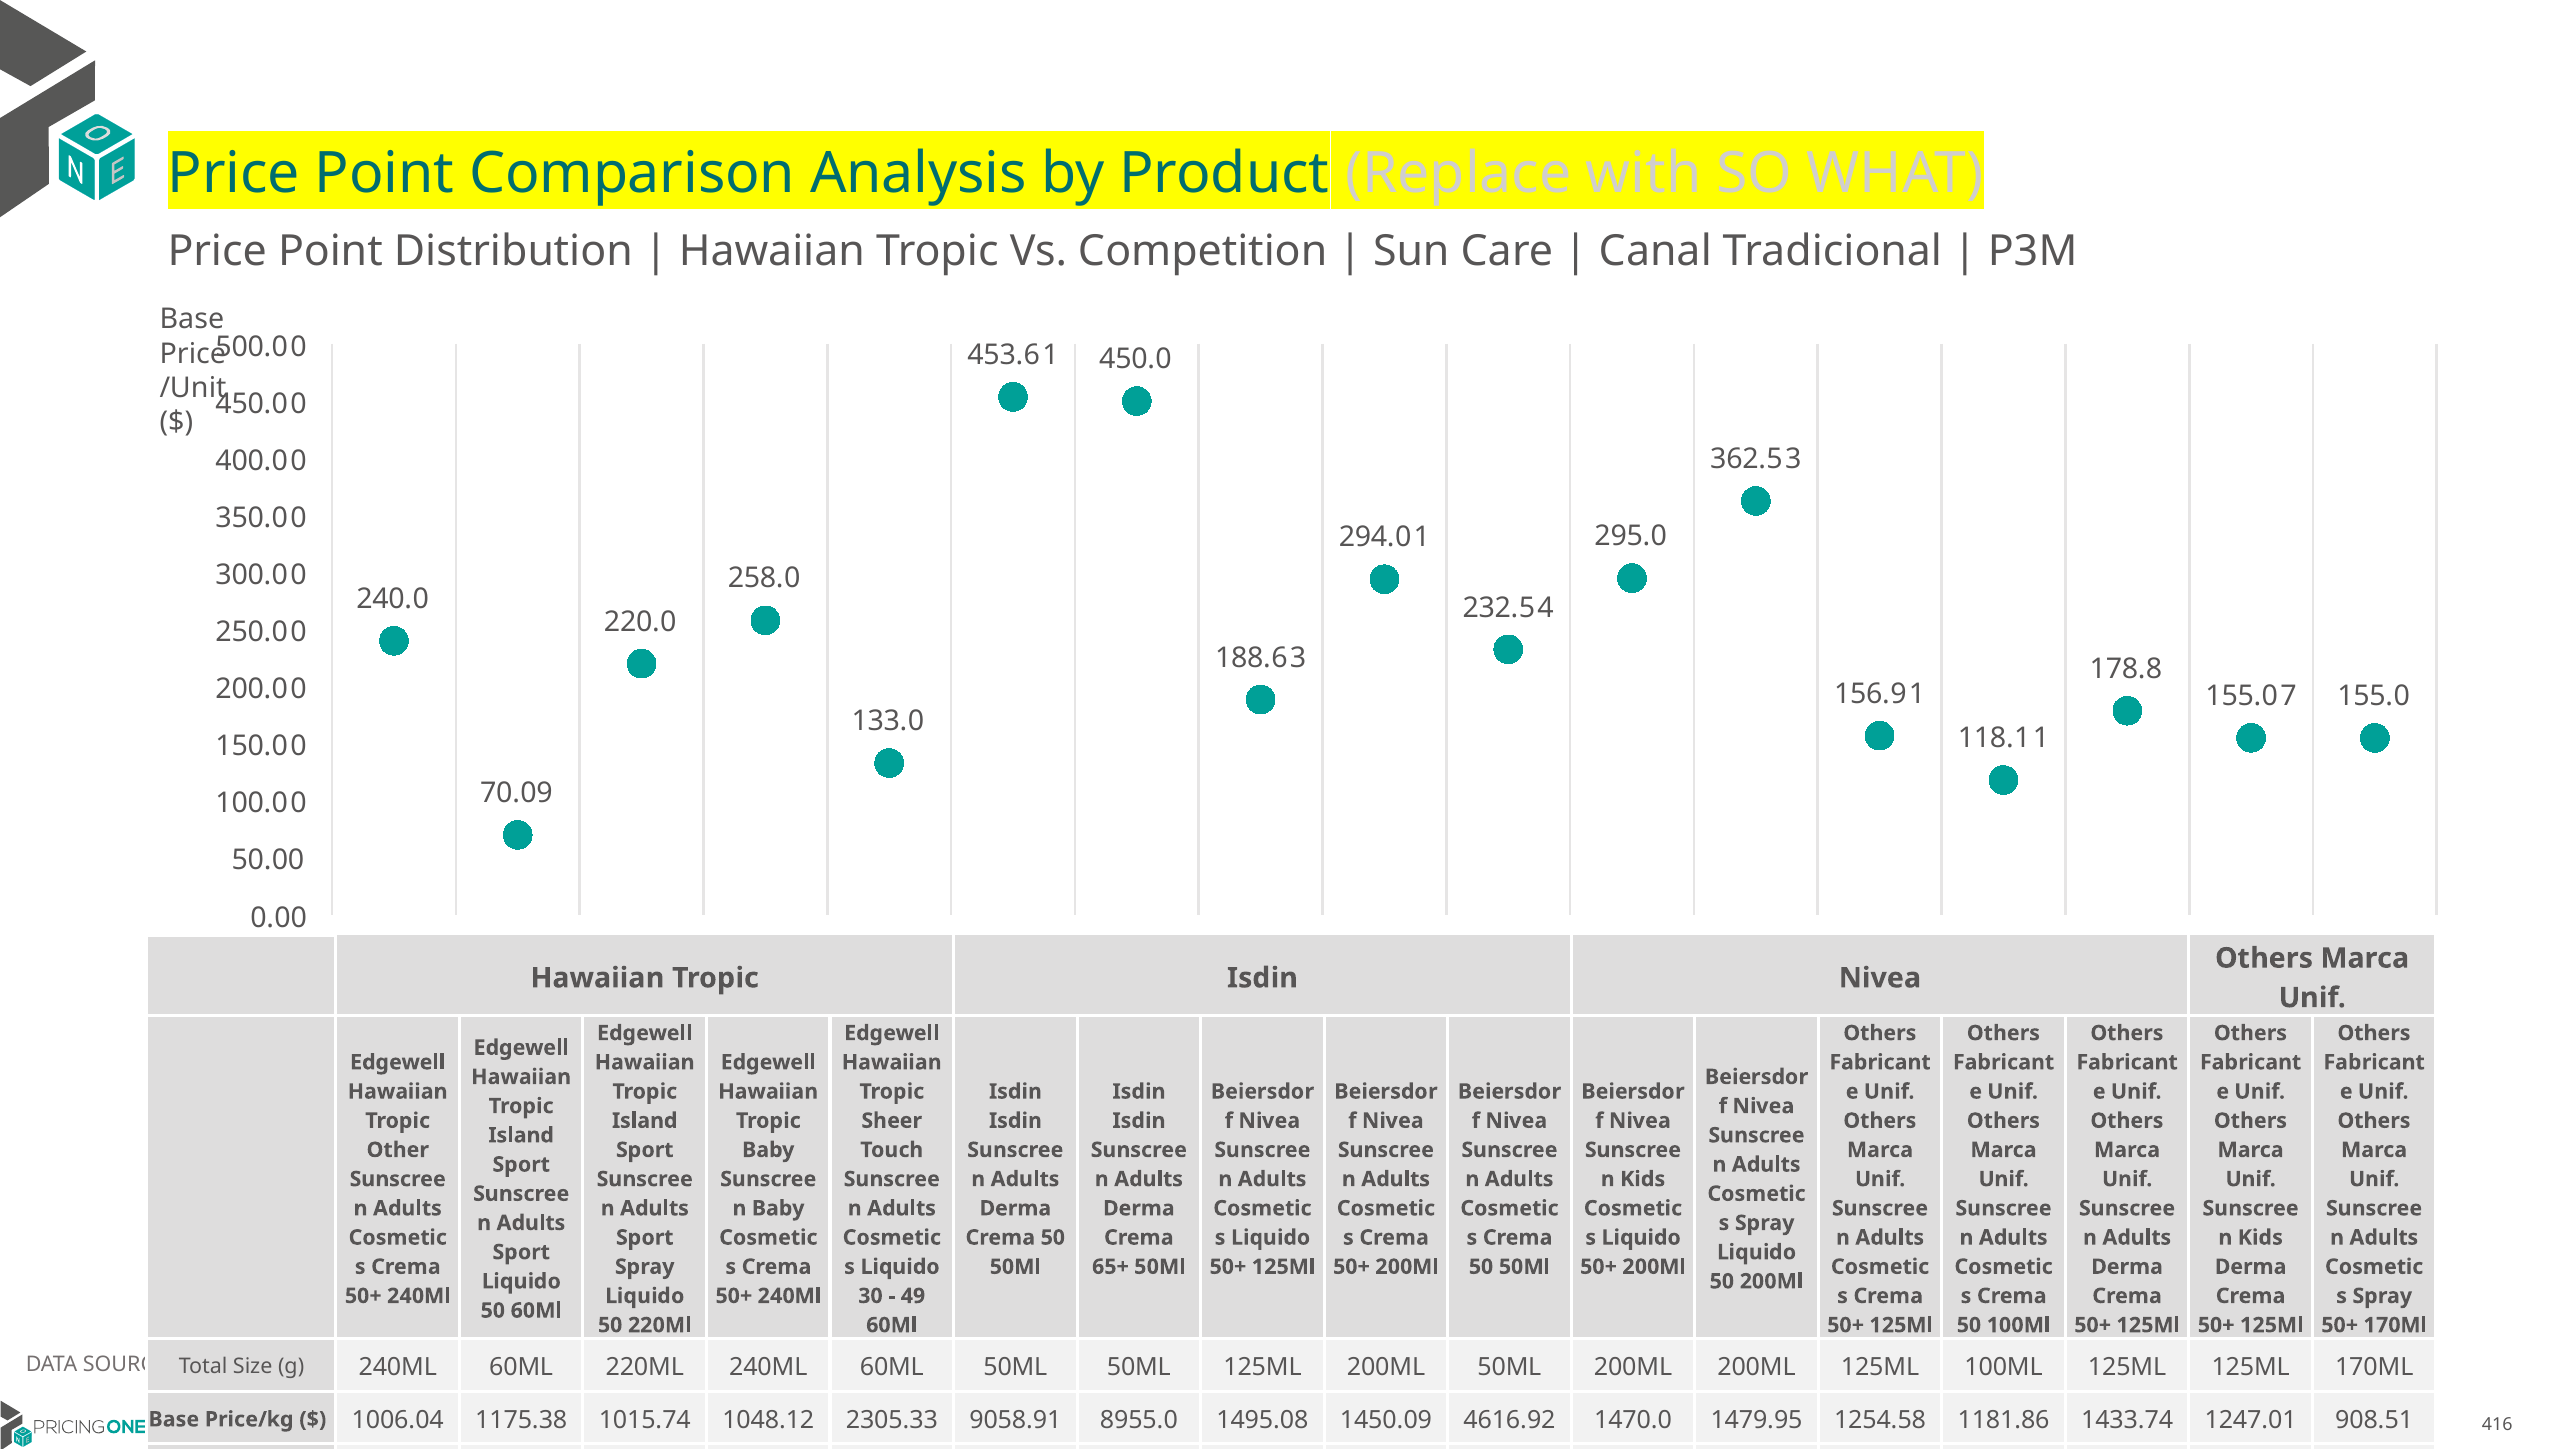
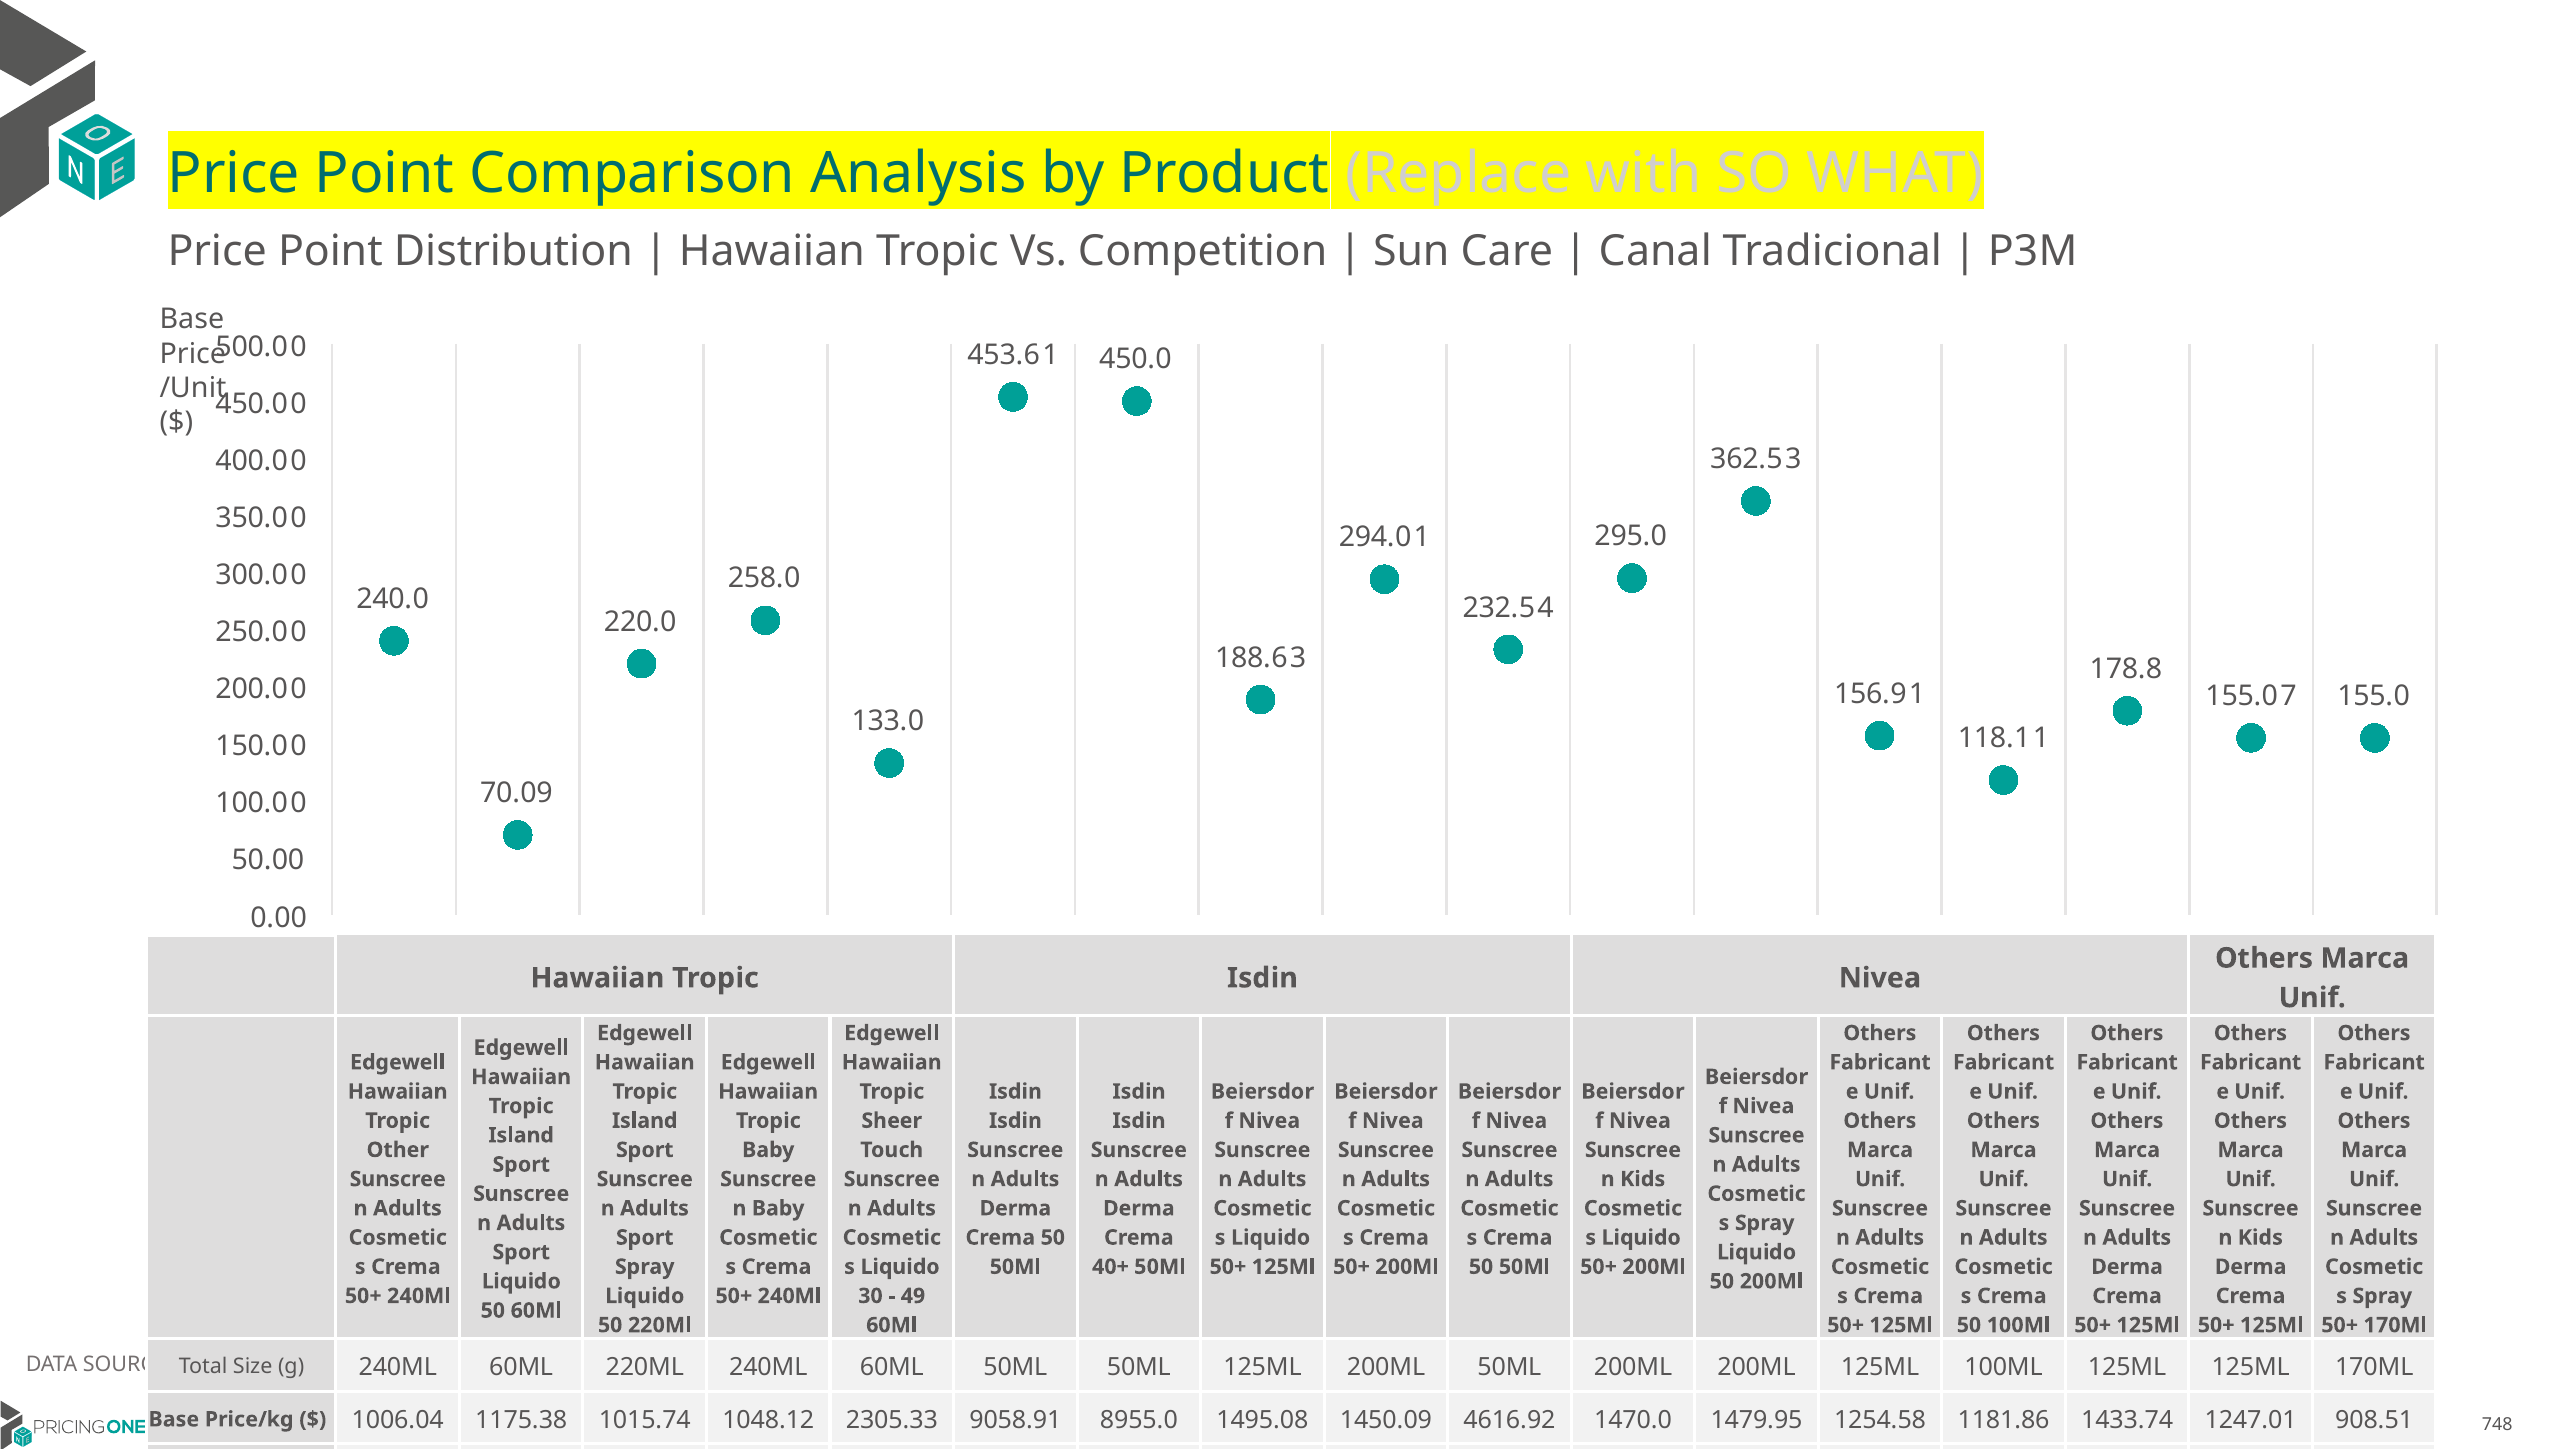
65+: 65+ -> 40+ (1110, 1267)
416: 416 -> 748 (2497, 1425)
